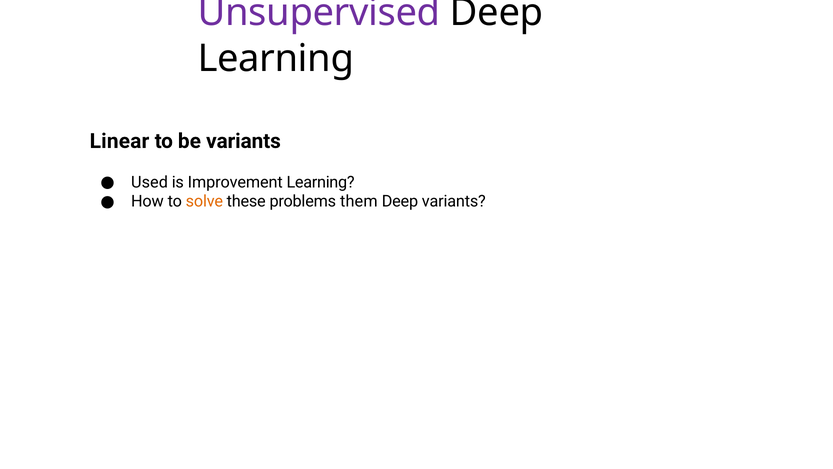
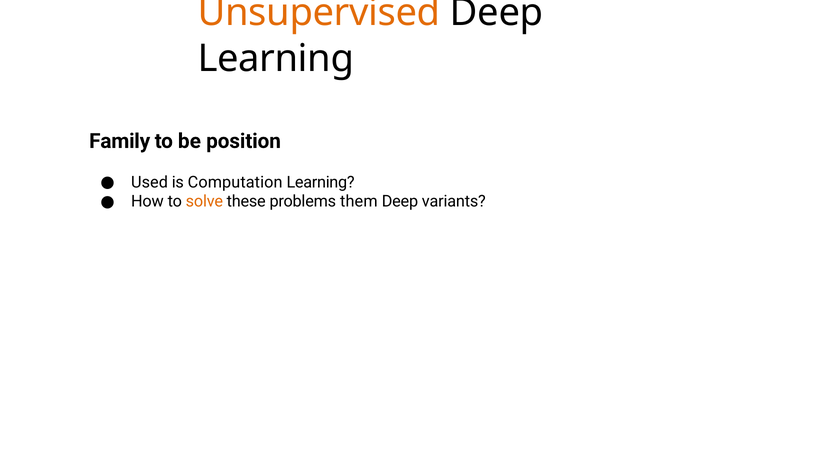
Unsupervised colour: purple -> orange (319, 13)
Linear: Linear -> Family (120, 141)
be variants: variants -> position (243, 141)
Improvement: Improvement -> Computation (235, 182)
